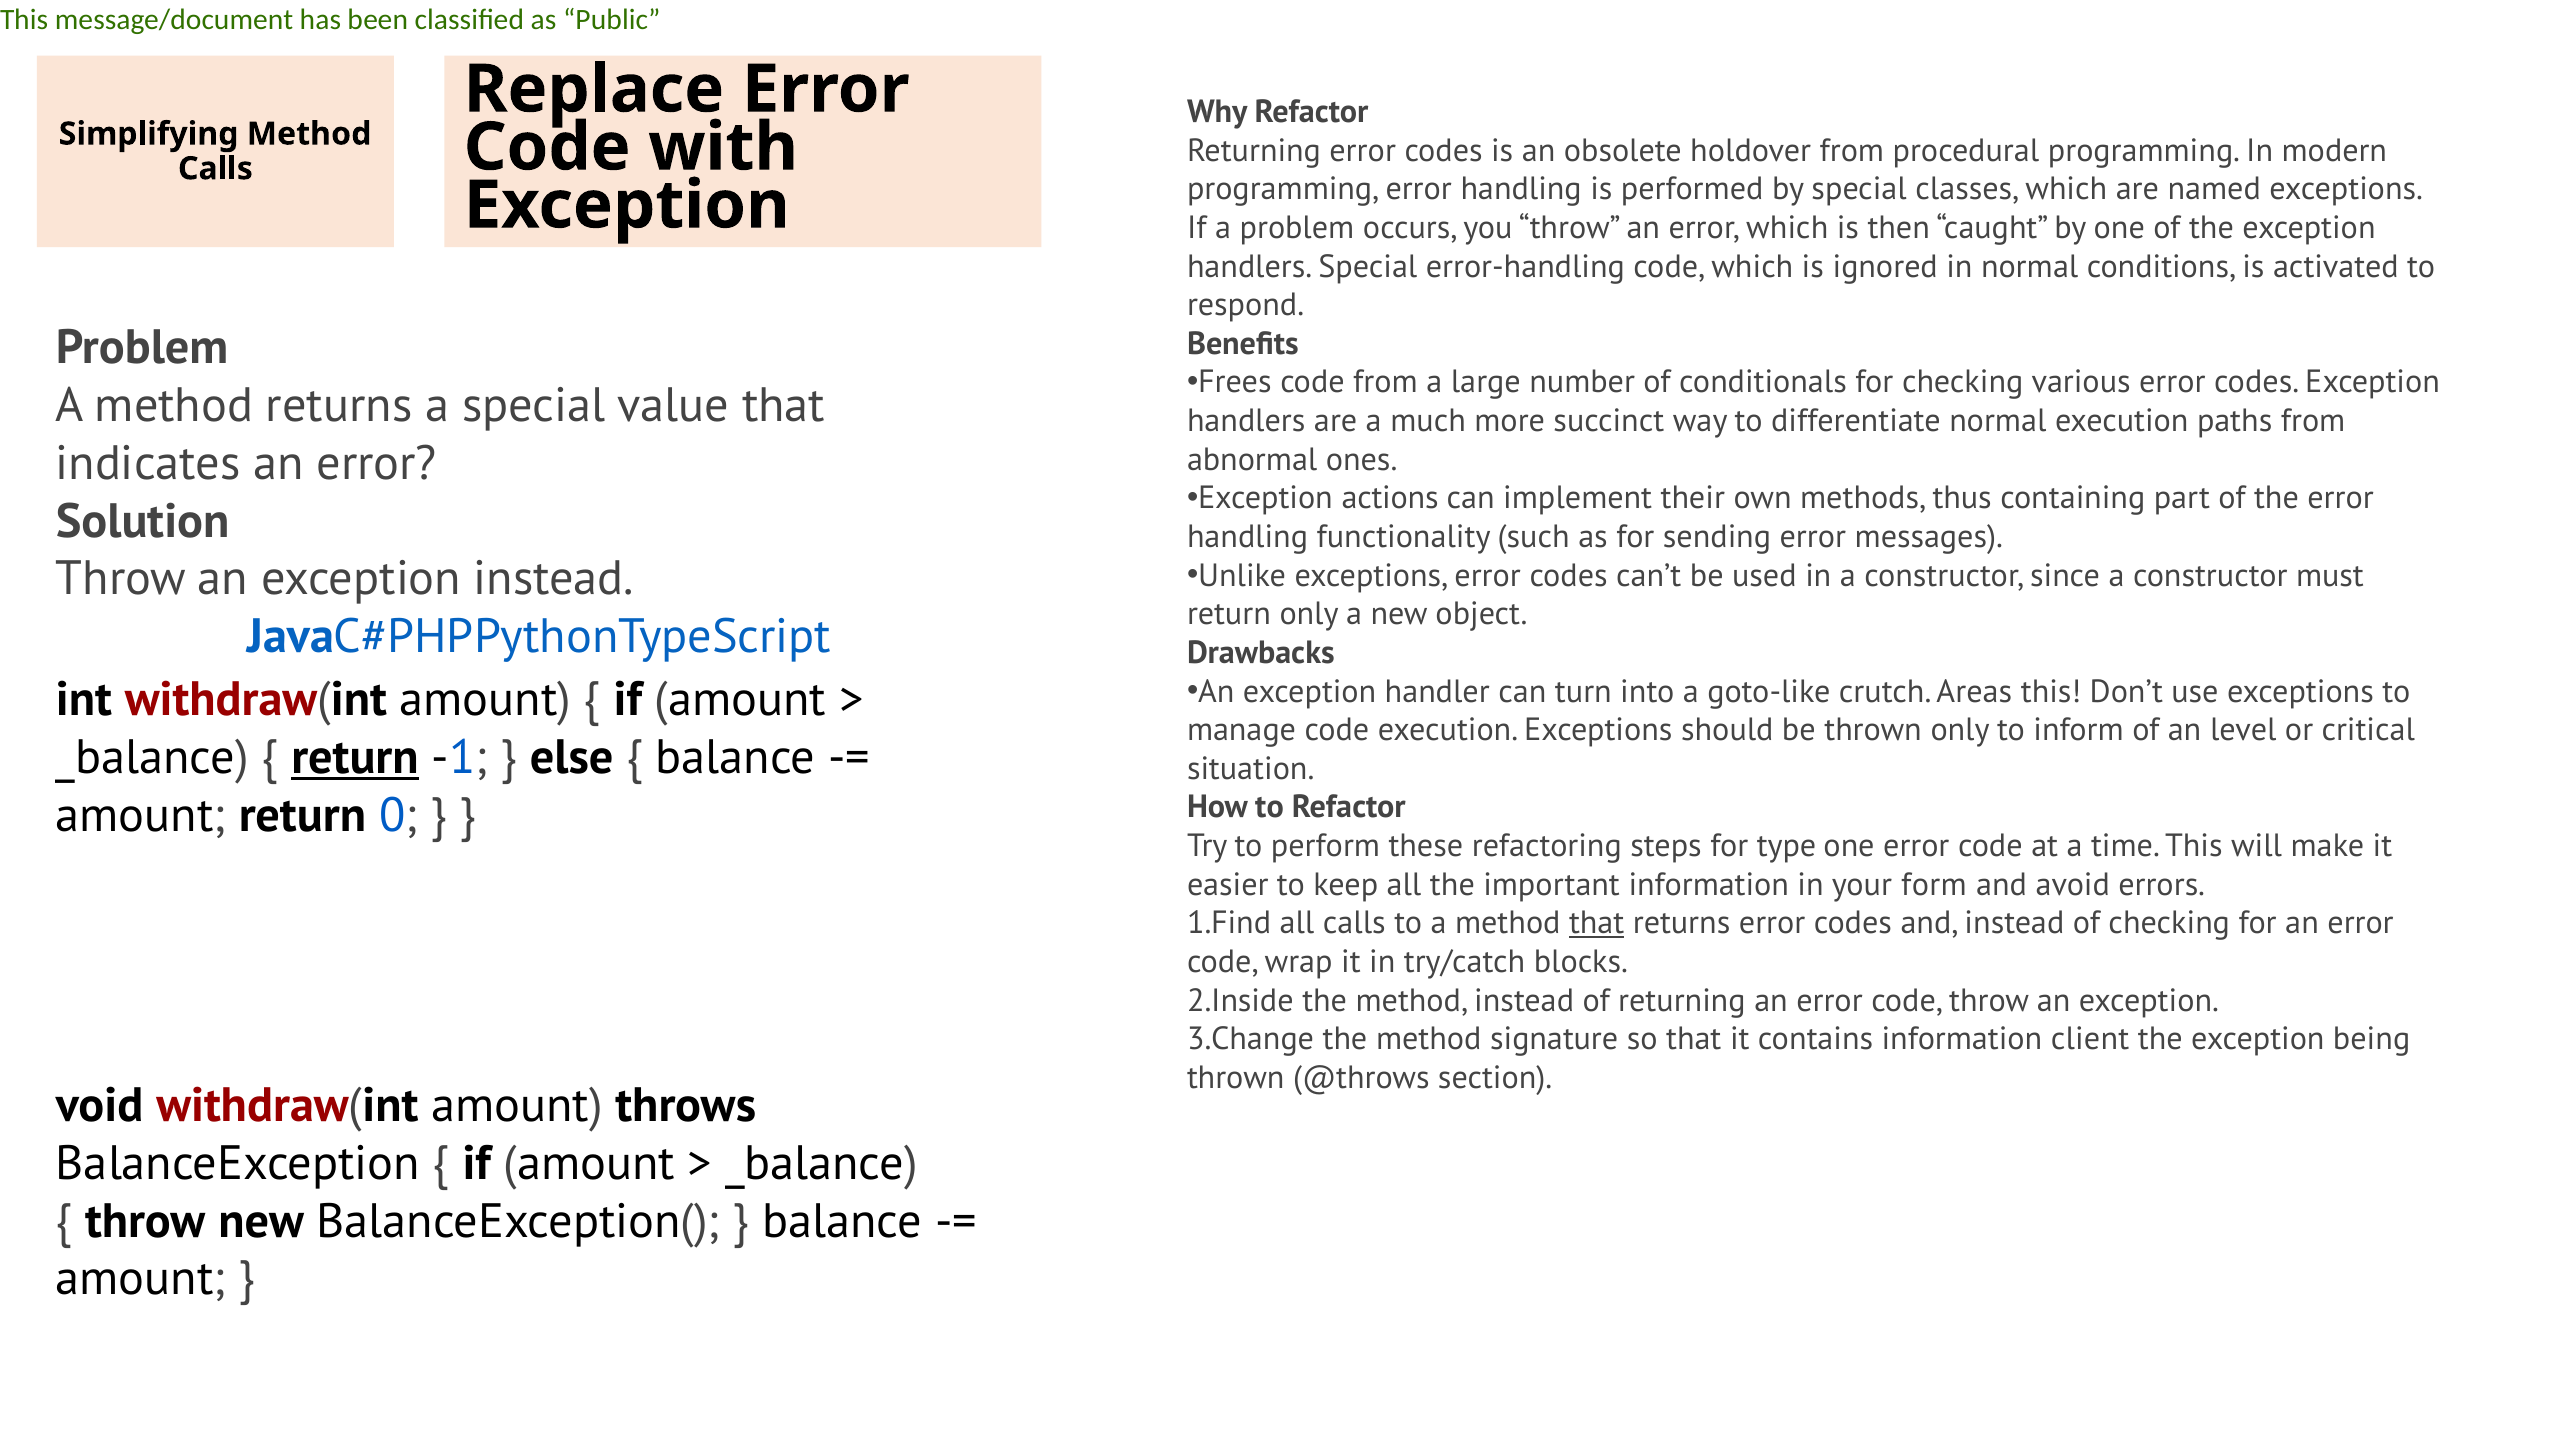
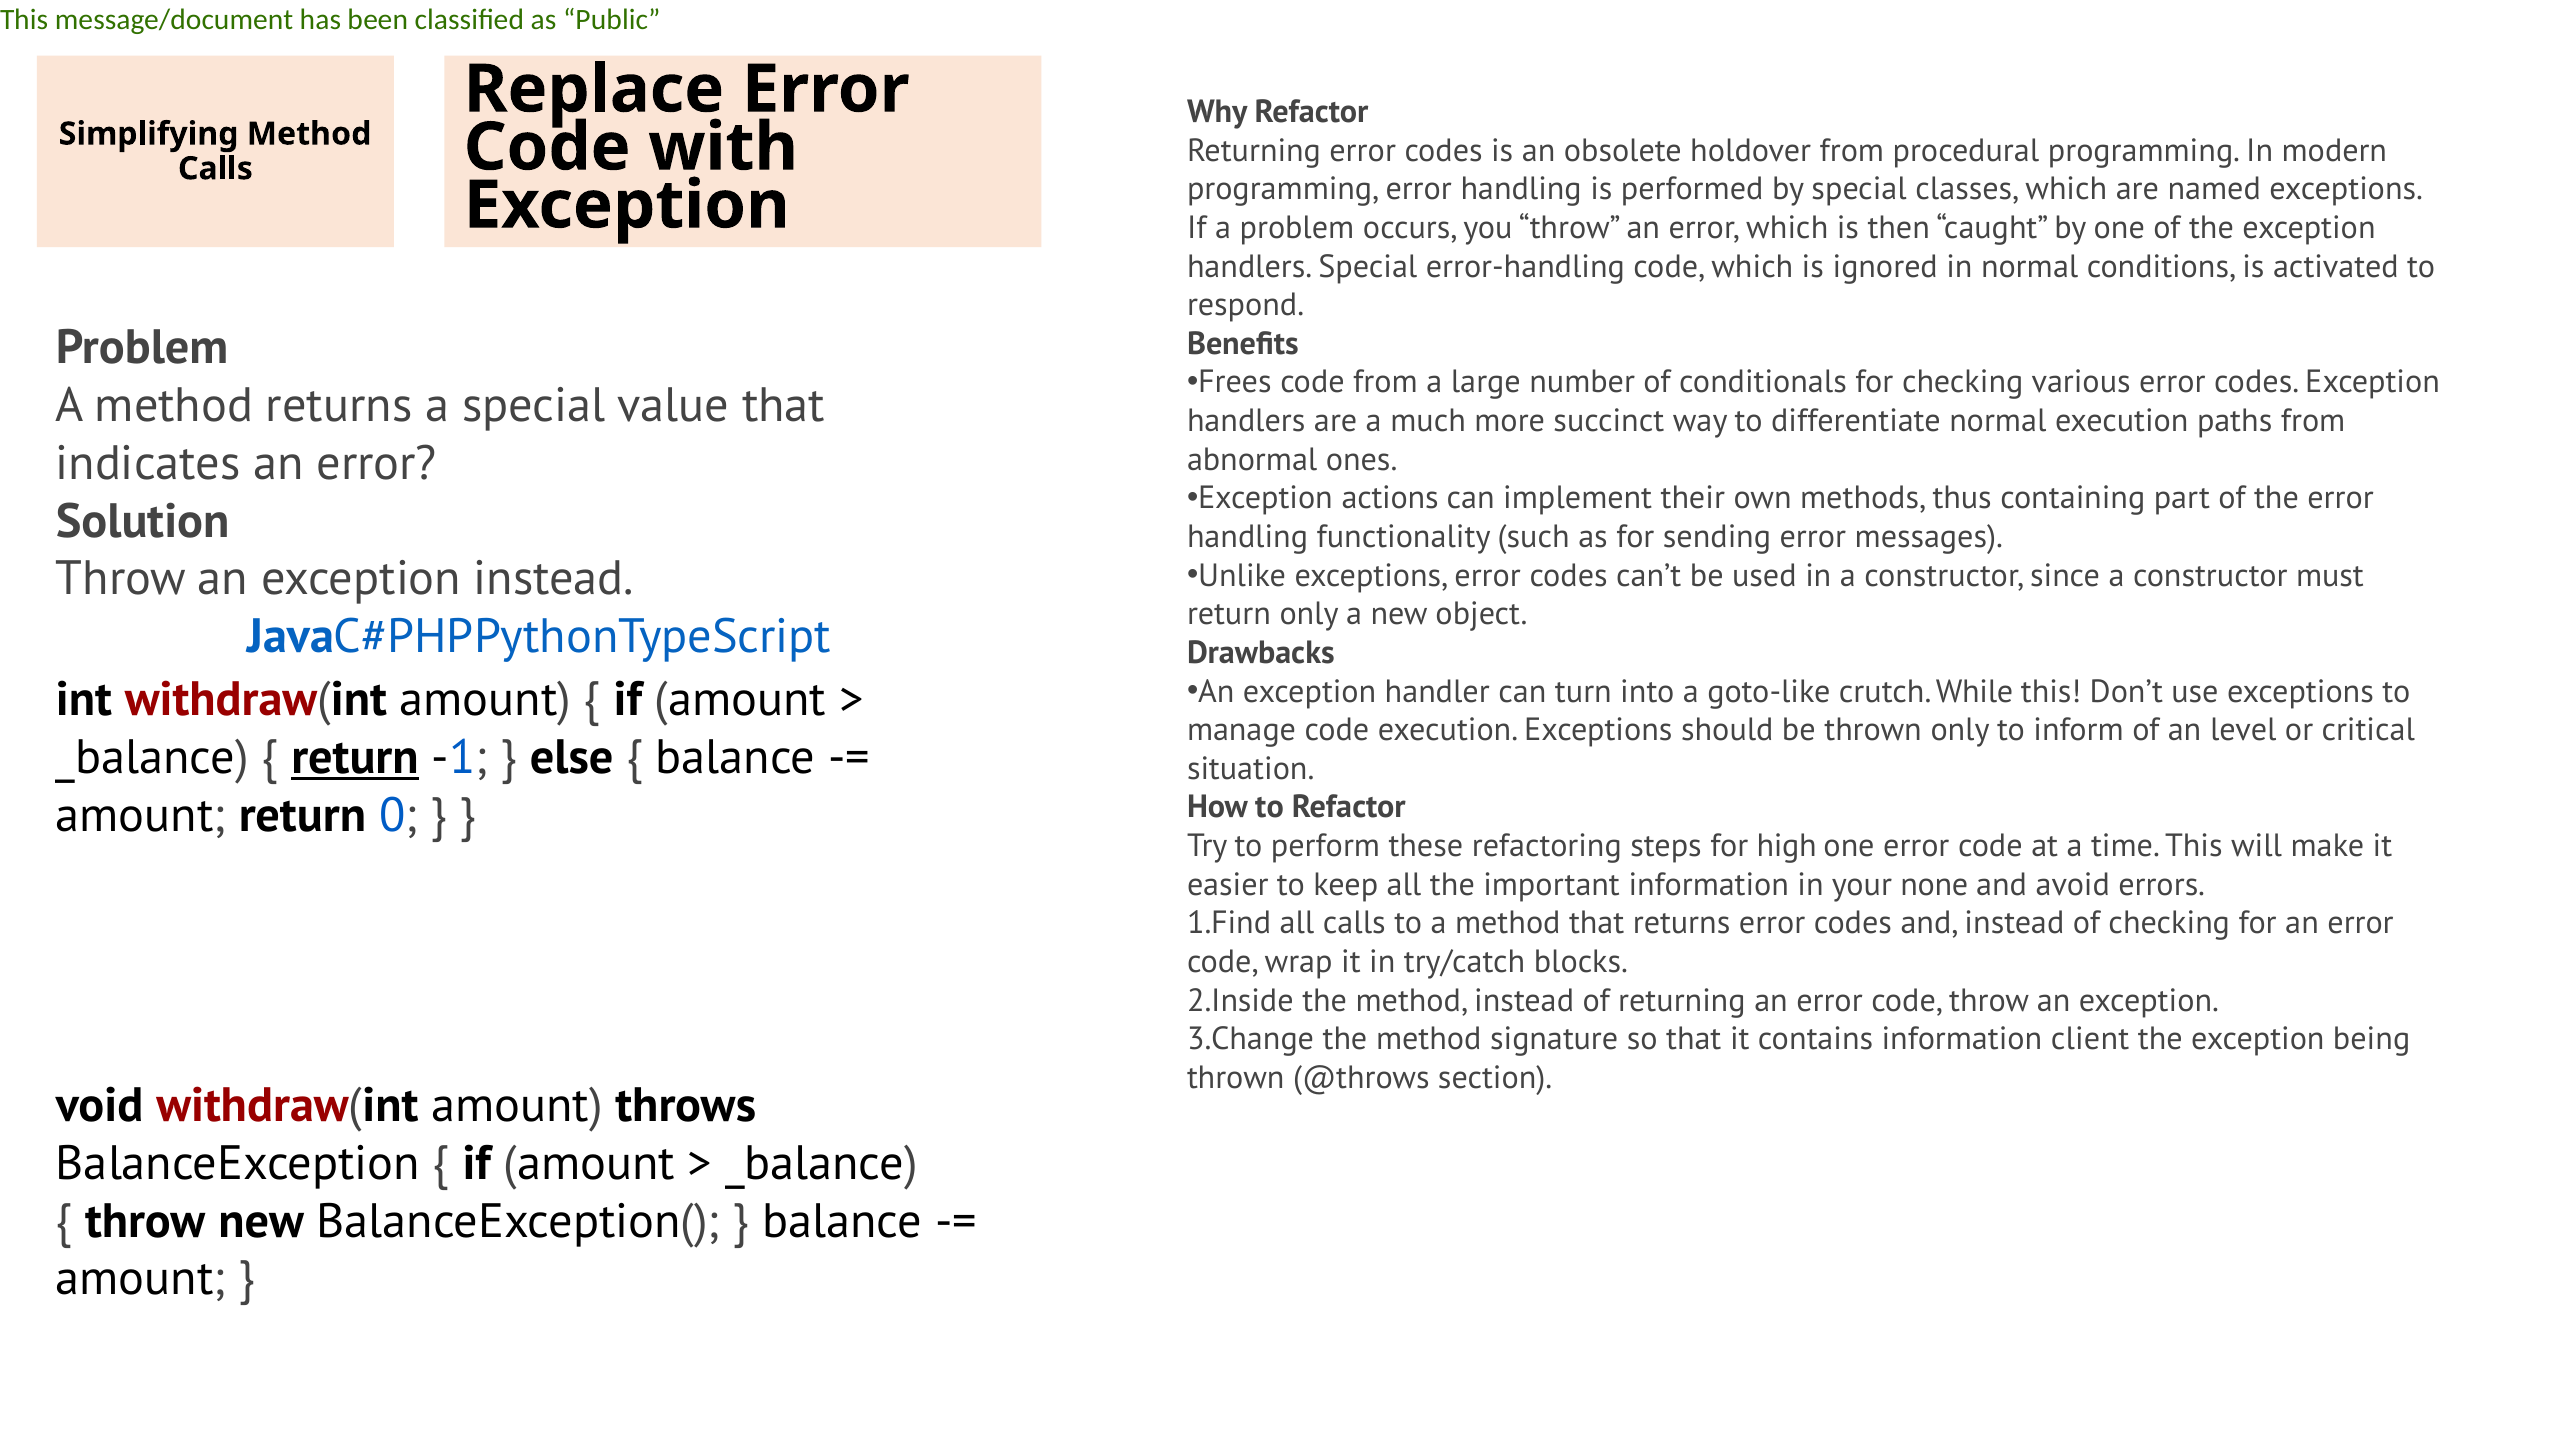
Areas: Areas -> While (1975, 691)
type: type -> high (1787, 846)
form: form -> none (1934, 885)
that underline: present -> none (1597, 923)
